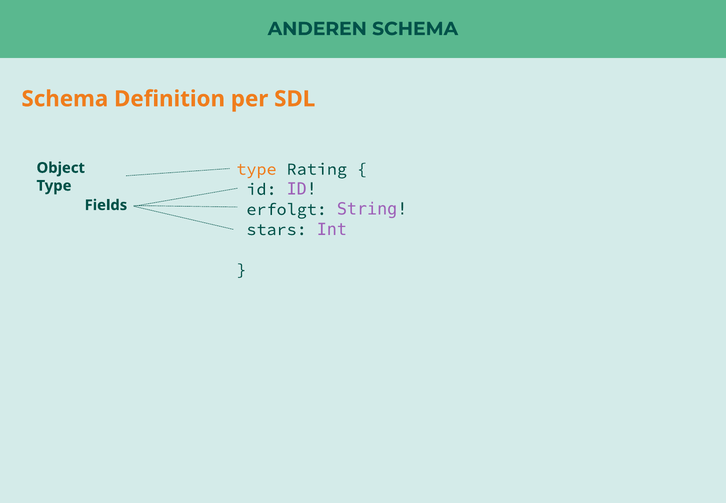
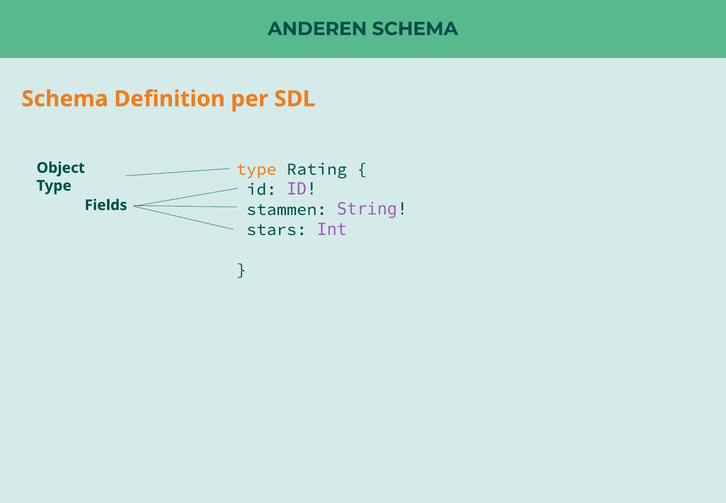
erfolgt: erfolgt -> stammen (287, 209)
